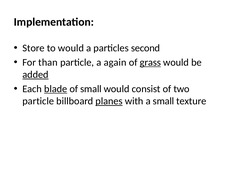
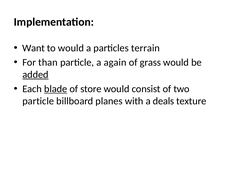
Store: Store -> Want (34, 48)
second: second -> terrain (145, 48)
grass underline: present -> none (150, 63)
of small: small -> store (91, 89)
planes underline: present -> none (109, 101)
a small: small -> deals (163, 101)
